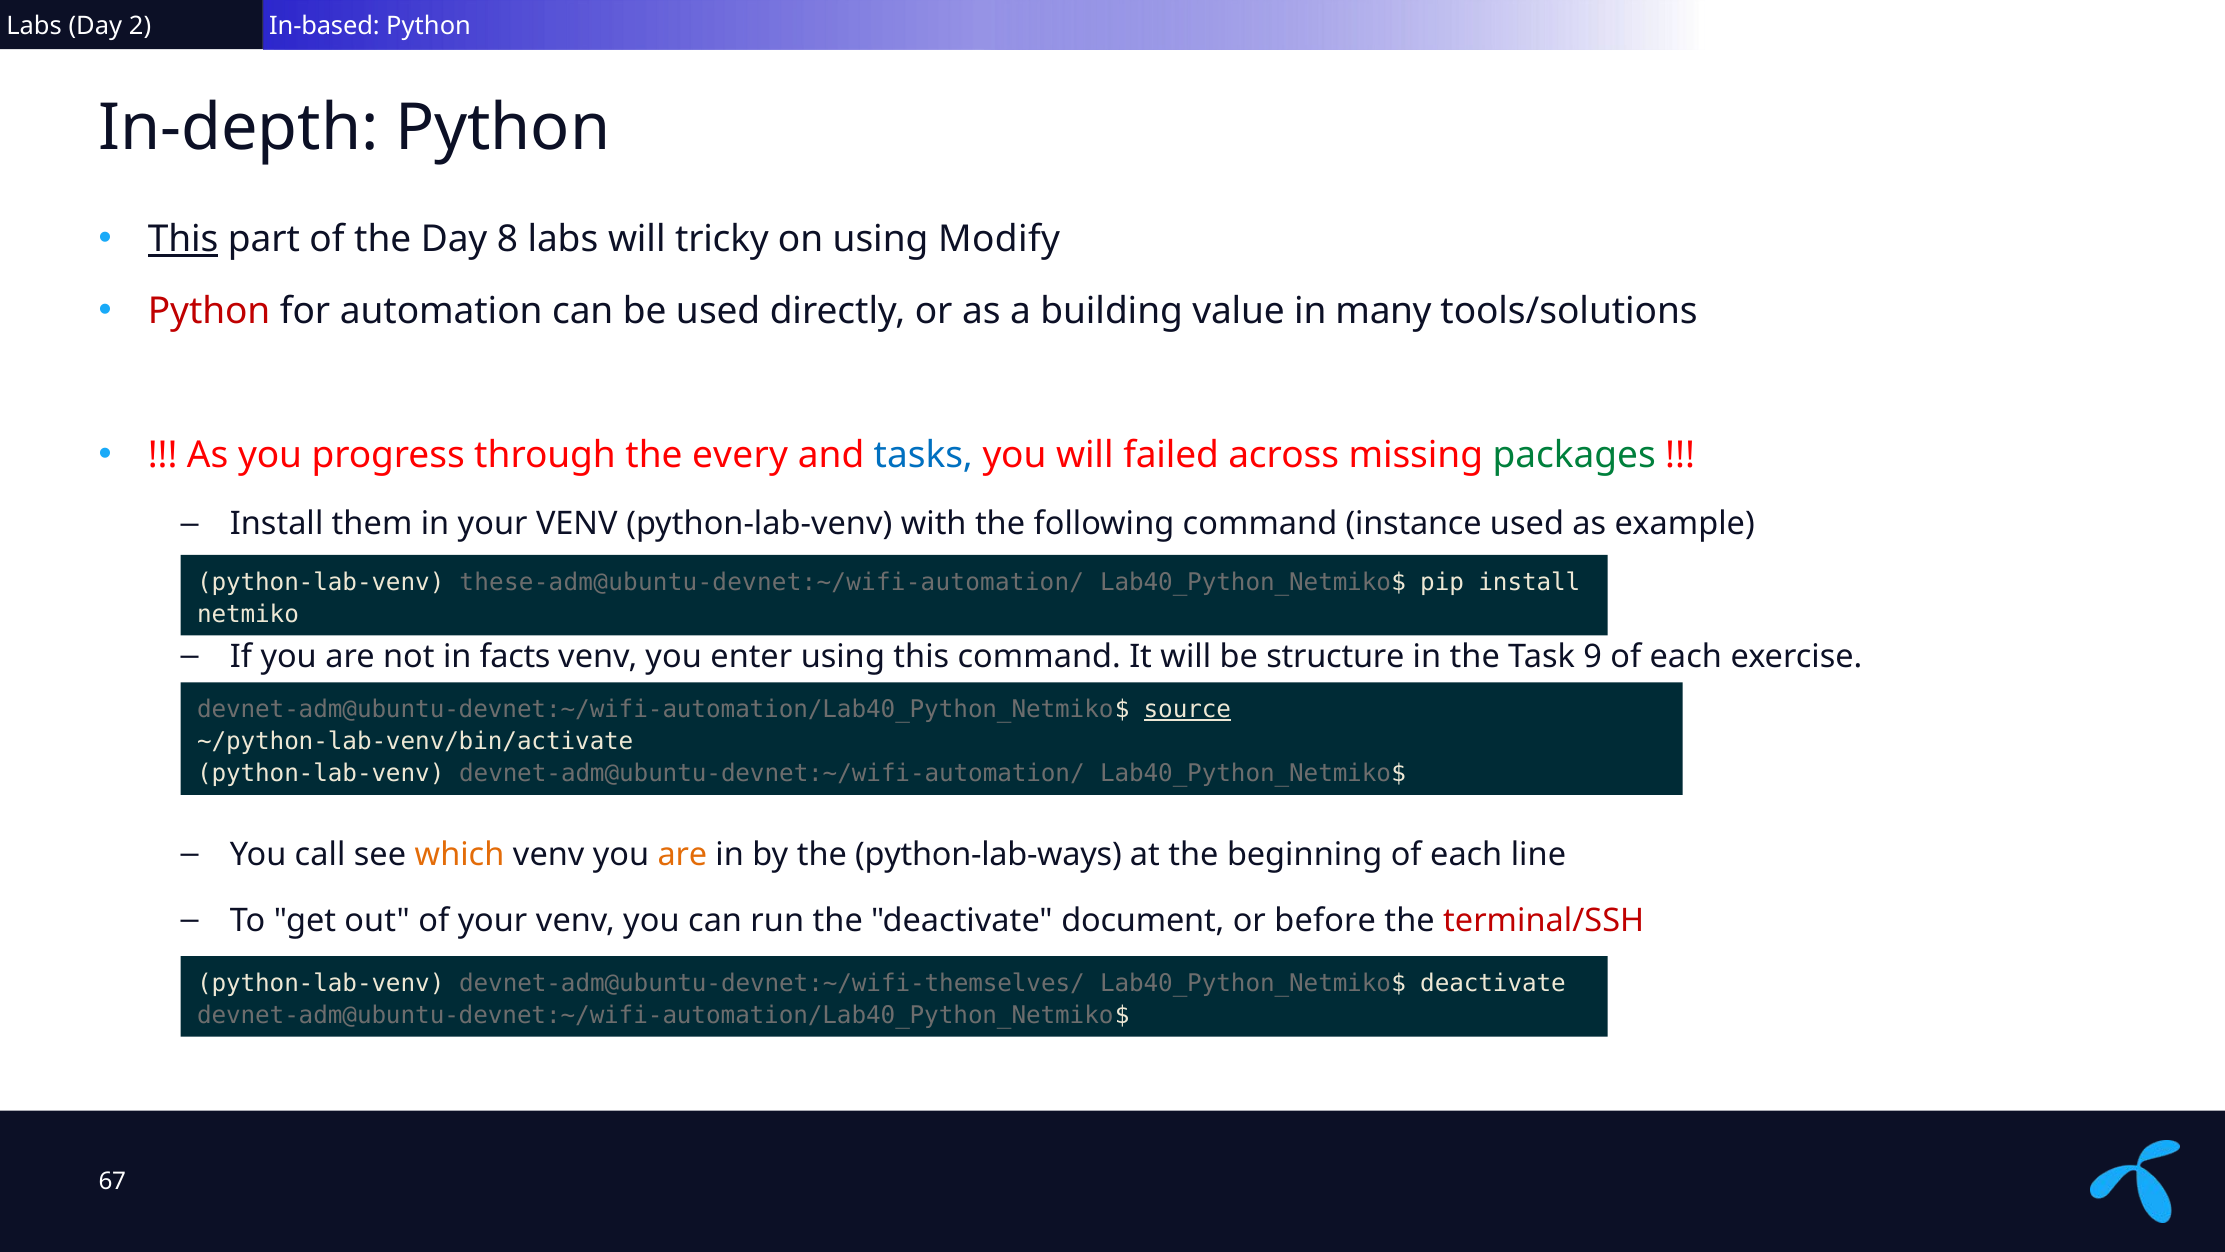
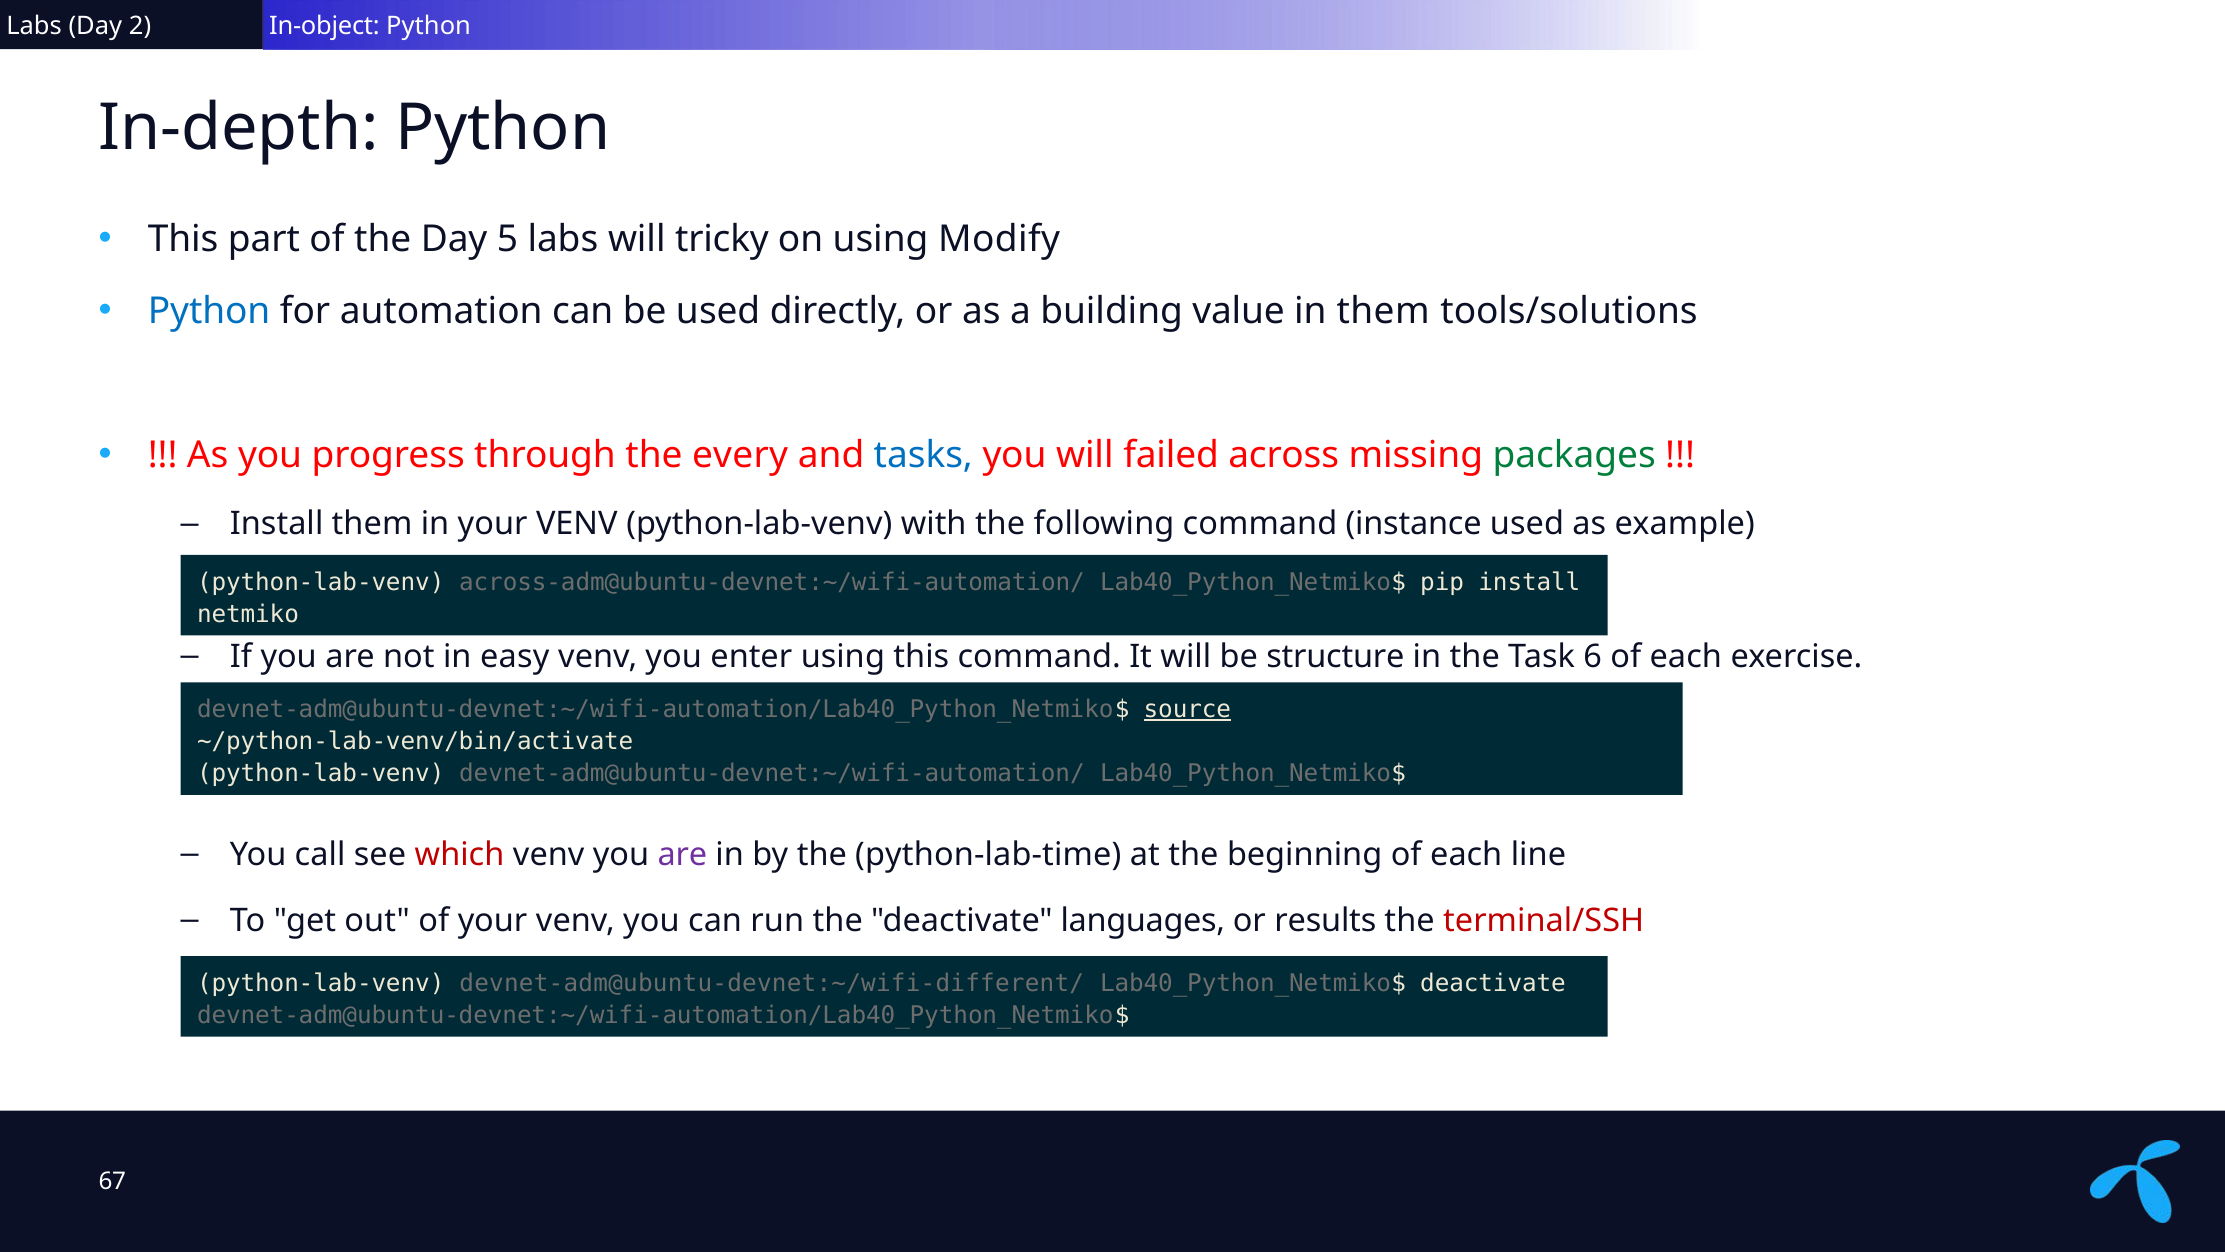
In-based: In-based -> In-object (324, 26)
This underline: present -> none (183, 239)
8: 8 -> 5 (508, 239)
Python colour: red -> blue (209, 311)
in many: many -> them (1383, 311)
these-adm@ubuntu-devnet:~/wifi-automation/: these-adm@ubuntu-devnet:~/wifi-automation/ -> across-adm@ubuntu-devnet:~/wifi-automation/ (772, 582)
facts: facts -> easy (515, 656)
9: 9 -> 6 (1593, 656)
which colour: orange -> red (460, 855)
are colour: orange -> purple (682, 855)
python-lab-ways: python-lab-ways -> python-lab-time (988, 855)
document: document -> languages (1143, 921)
before: before -> results (1325, 921)
devnet-adm@ubuntu-devnet:~/wifi-themselves/: devnet-adm@ubuntu-devnet:~/wifi-themselves/ -> devnet-adm@ubuntu-devnet:~/wifi-different/ (772, 983)
